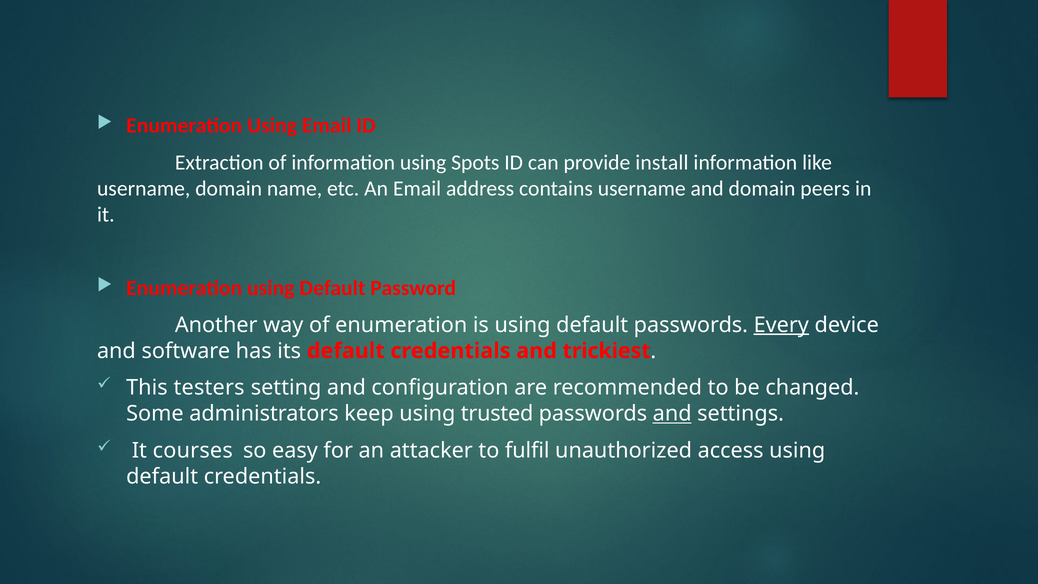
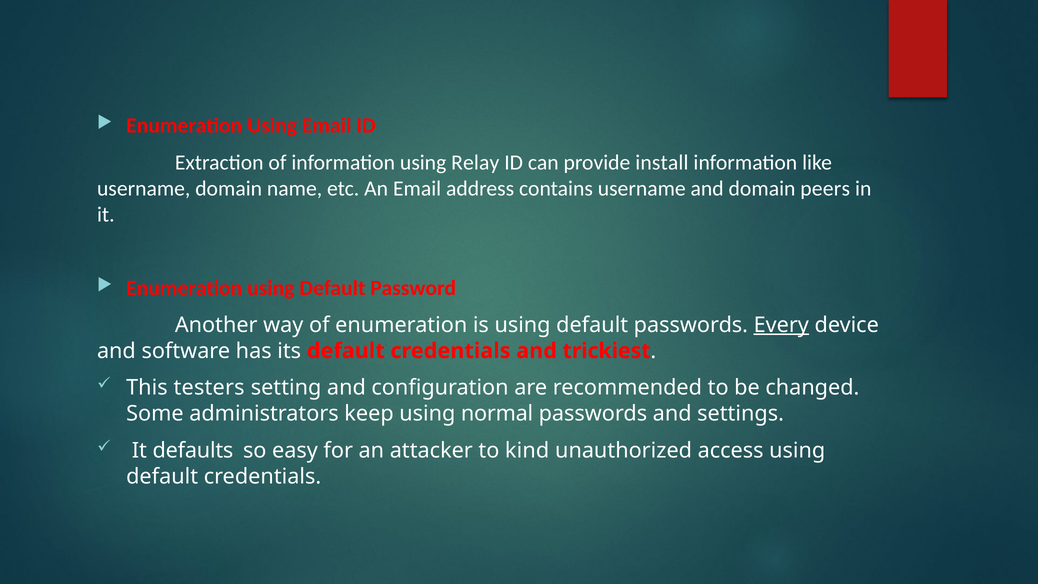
Spots: Spots -> Relay (475, 162)
trusted: trusted -> normal (497, 414)
and underline: present -> none (672, 414)
courses: courses -> defaults (193, 450)
fulfil: fulfil -> kind (527, 450)
